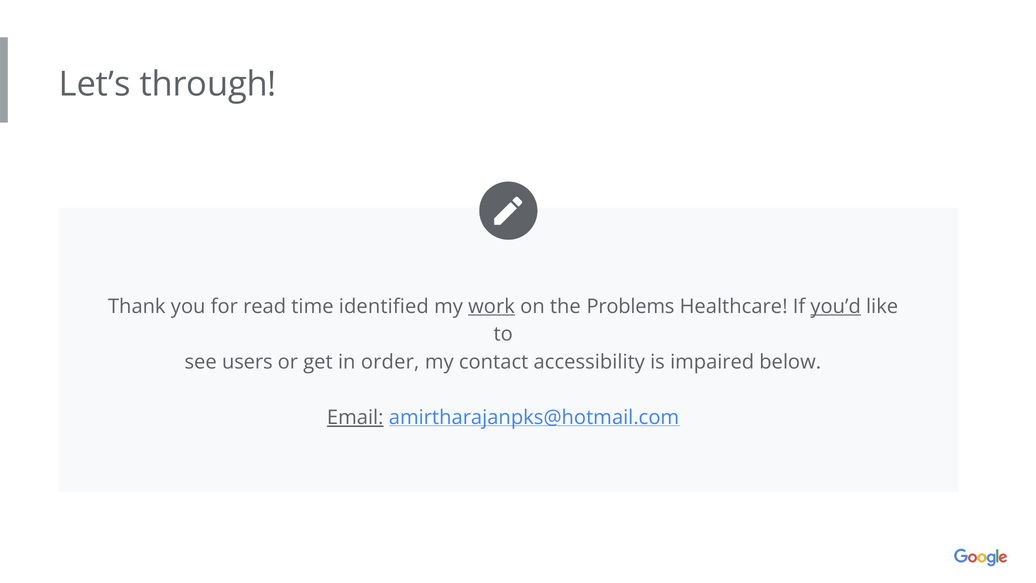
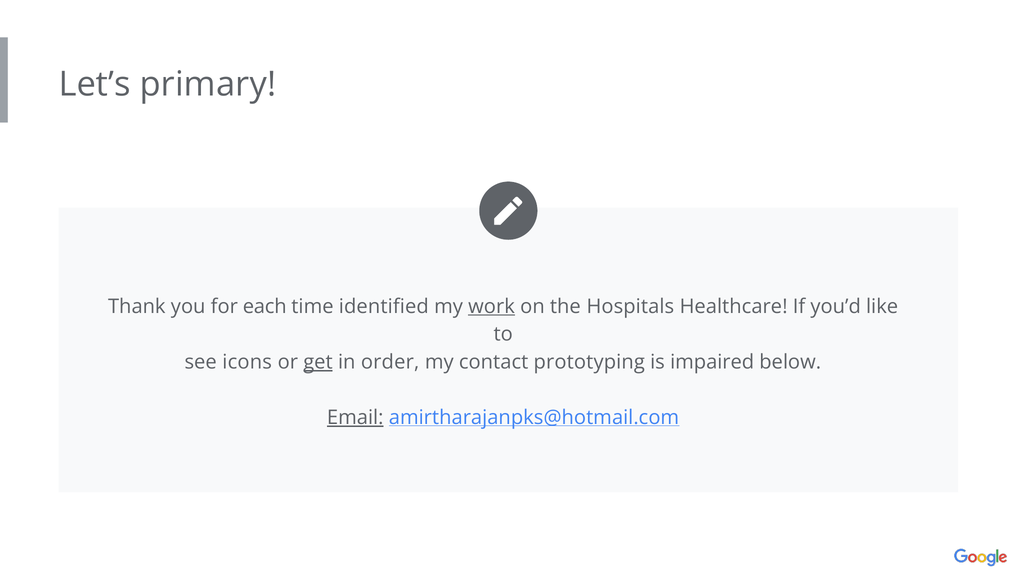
through: through -> primary (208, 84)
read: read -> each (265, 306)
Problems: Problems -> Hospitals (630, 306)
you’d underline: present -> none (836, 306)
users: users -> icons (247, 362)
get underline: none -> present (318, 362)
accessibility: accessibility -> prototyping (589, 362)
